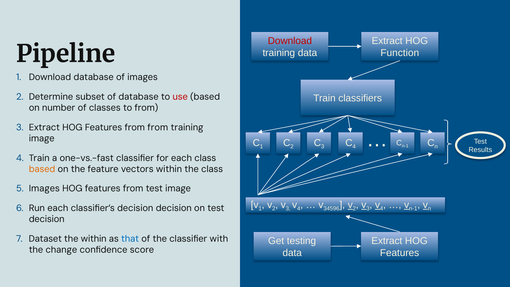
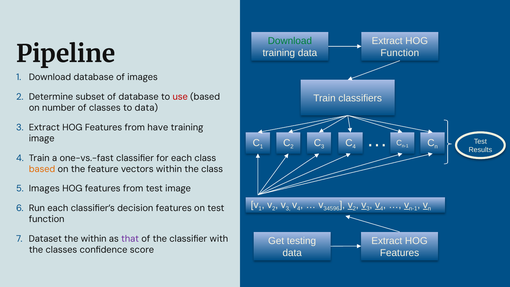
Download colour: red -> green (290, 41)
to from: from -> data (146, 108)
from from: from -> have (158, 127)
decision decision: decision -> features (174, 208)
decision: decision -> function (47, 219)
that colour: blue -> purple (130, 239)
the change: change -> classes (61, 250)
